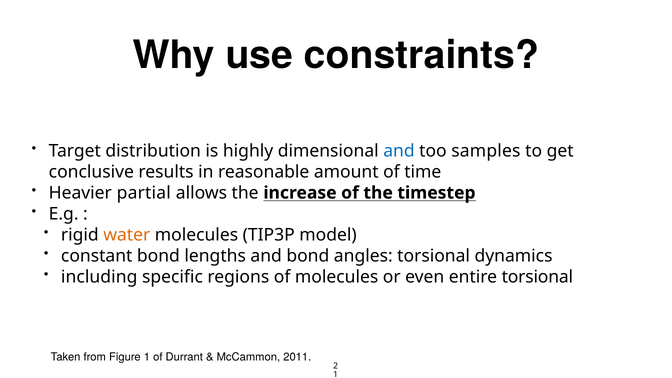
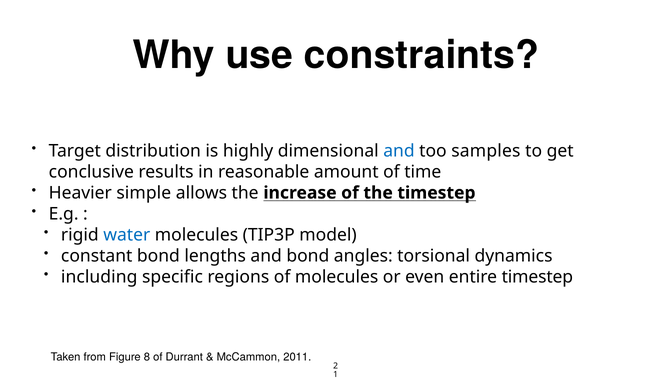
partial: partial -> simple (144, 193)
water colour: orange -> blue (127, 235)
entire torsional: torsional -> timestep (537, 277)
Figure 1: 1 -> 8 (147, 357)
